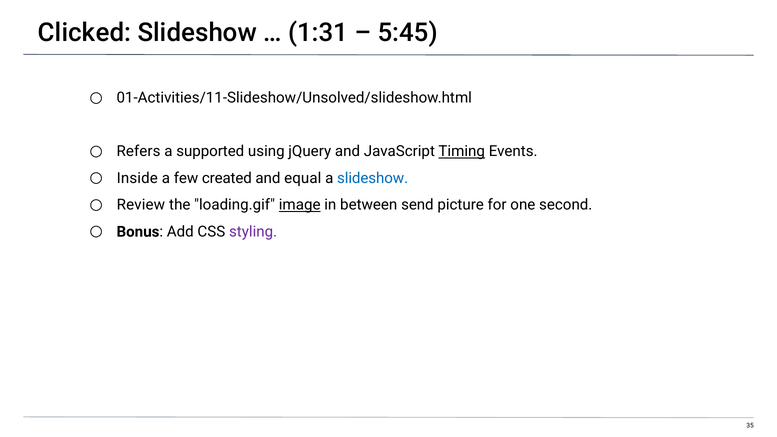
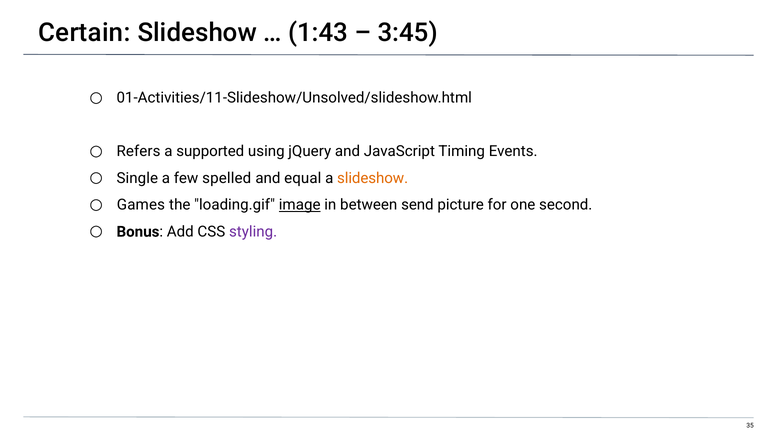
Clicked: Clicked -> Certain (84, 33)
1:31: 1:31 -> 1:43 (318, 33)
5:45: 5:45 -> 3:45 (408, 33)
Timing underline: present -> none (462, 151)
Inside: Inside -> Single (137, 178)
created: created -> spelled (227, 178)
slideshow colour: blue -> orange (373, 178)
Review: Review -> Games (141, 205)
